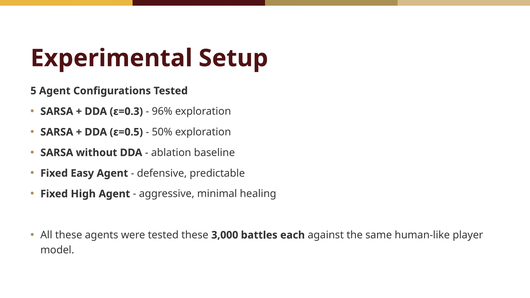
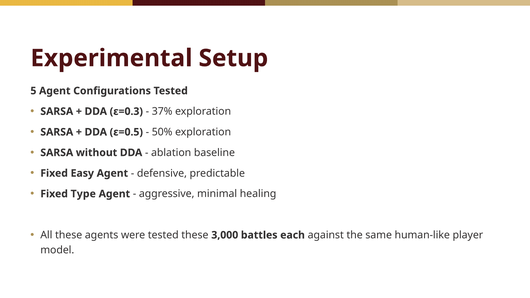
96%: 96% -> 37% (162, 111)
High: High -> Type (83, 194)
